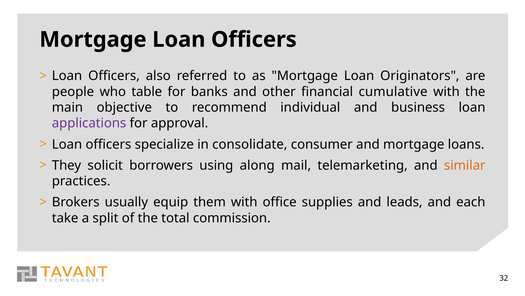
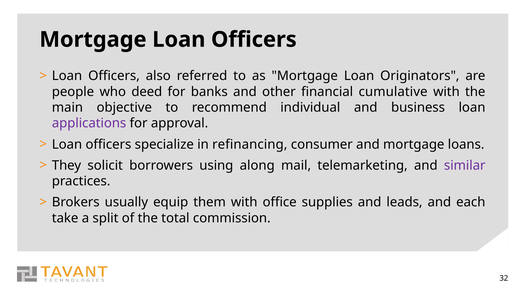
table: table -> deed (147, 92)
consolidate: consolidate -> refinancing (250, 144)
similar colour: orange -> purple (465, 165)
